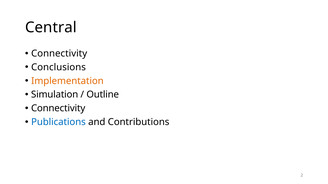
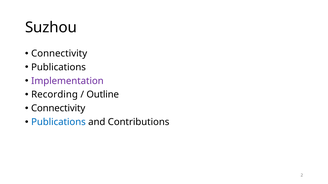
Central: Central -> Suzhou (51, 28)
Conclusions: Conclusions -> Publications (59, 67)
Implementation colour: orange -> purple (67, 81)
Simulation: Simulation -> Recording (55, 95)
